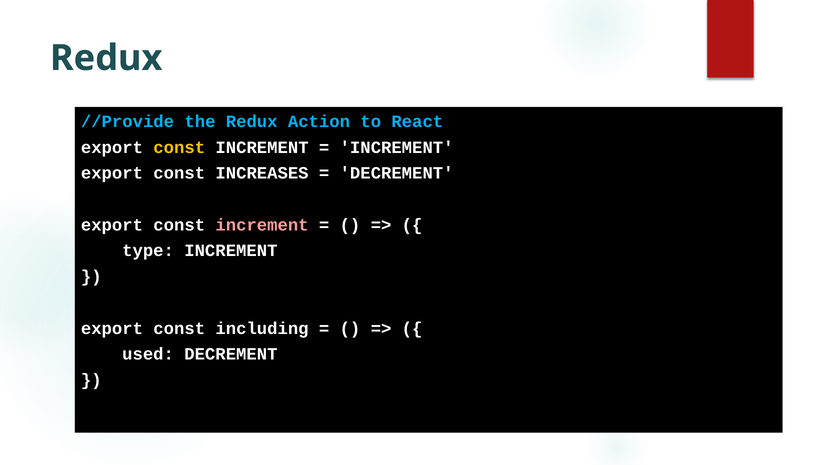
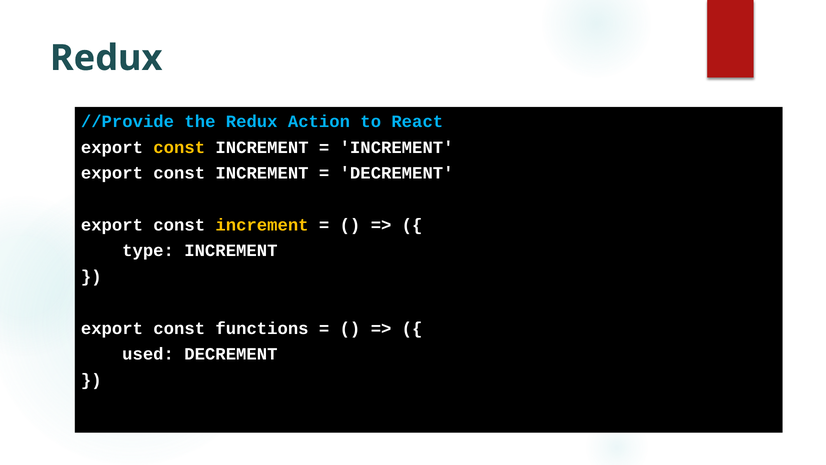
INCREASES: INCREASES -> INCREMENT (262, 173)
increment colour: pink -> yellow (262, 225)
including: including -> functions (262, 328)
